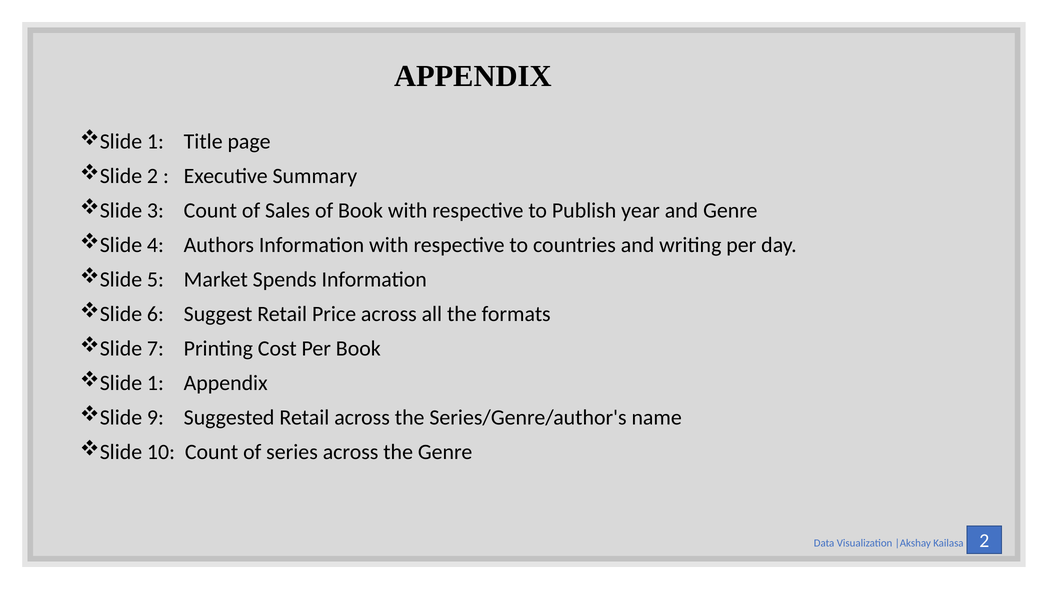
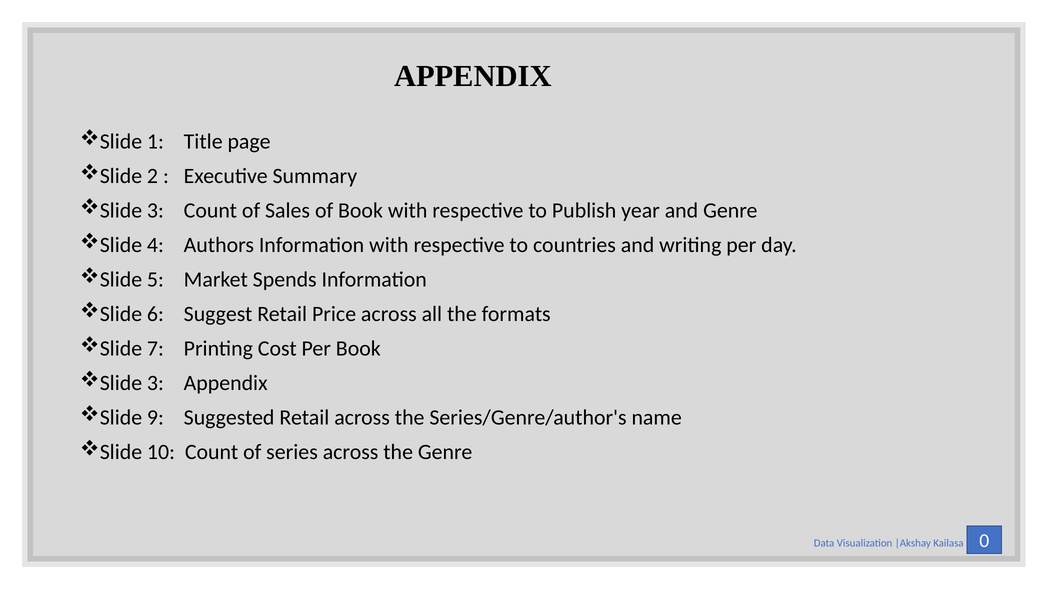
1: 1 -> 3 (155, 383)
Kailasa 2: 2 -> 0 (984, 541)
